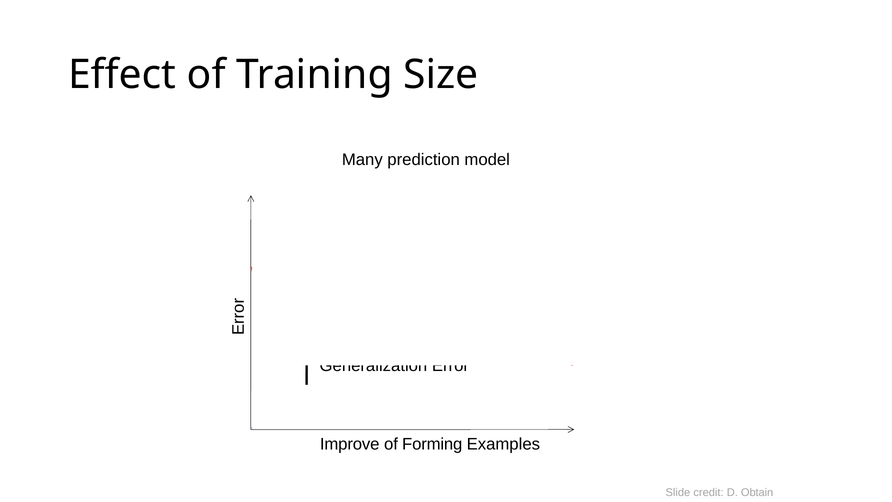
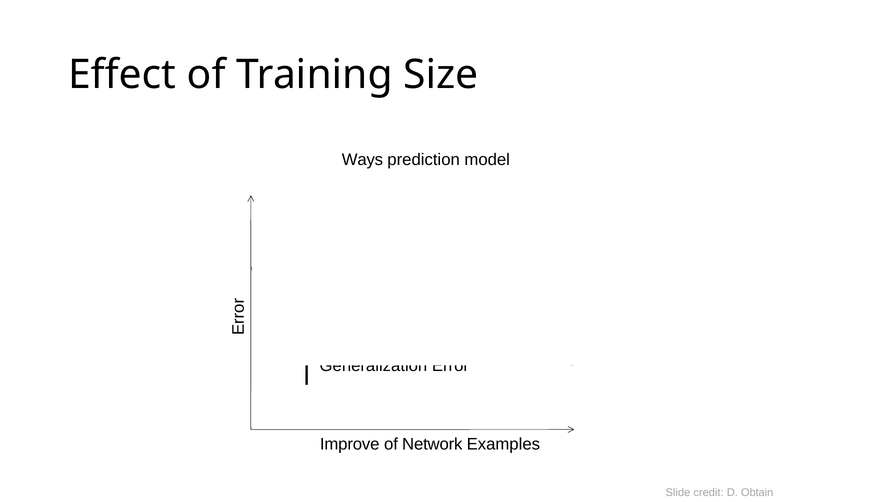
Many: Many -> Ways (362, 159)
Forming: Forming -> Network (432, 444)
